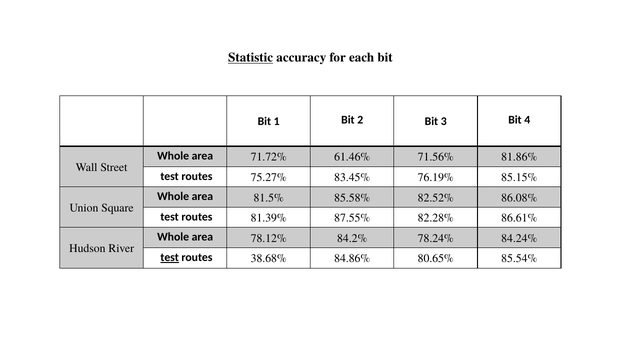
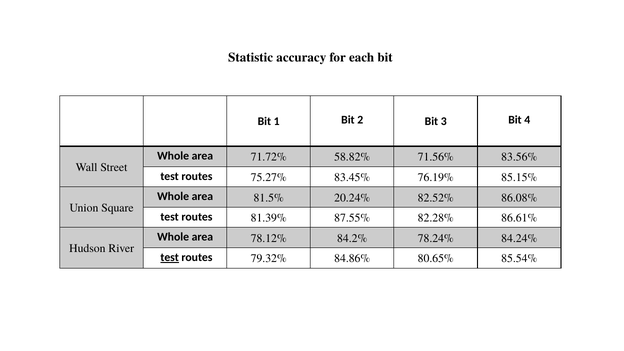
Statistic underline: present -> none (251, 58)
61.46%: 61.46% -> 58.82% (352, 157)
81.86%: 81.86% -> 83.56% (519, 157)
85.58%: 85.58% -> 20.24% (352, 198)
38.68%: 38.68% -> 79.32% (269, 259)
